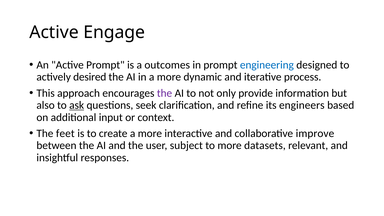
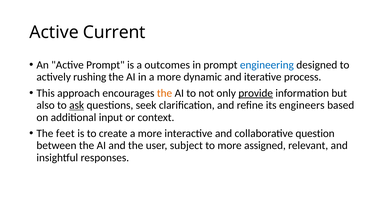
Engage: Engage -> Current (114, 32)
desired: desired -> rushing (90, 77)
the colour: purple -> orange (165, 93)
provide underline: none -> present (256, 93)
improve: improve -> question (315, 133)
datasets: datasets -> assigned (265, 146)
